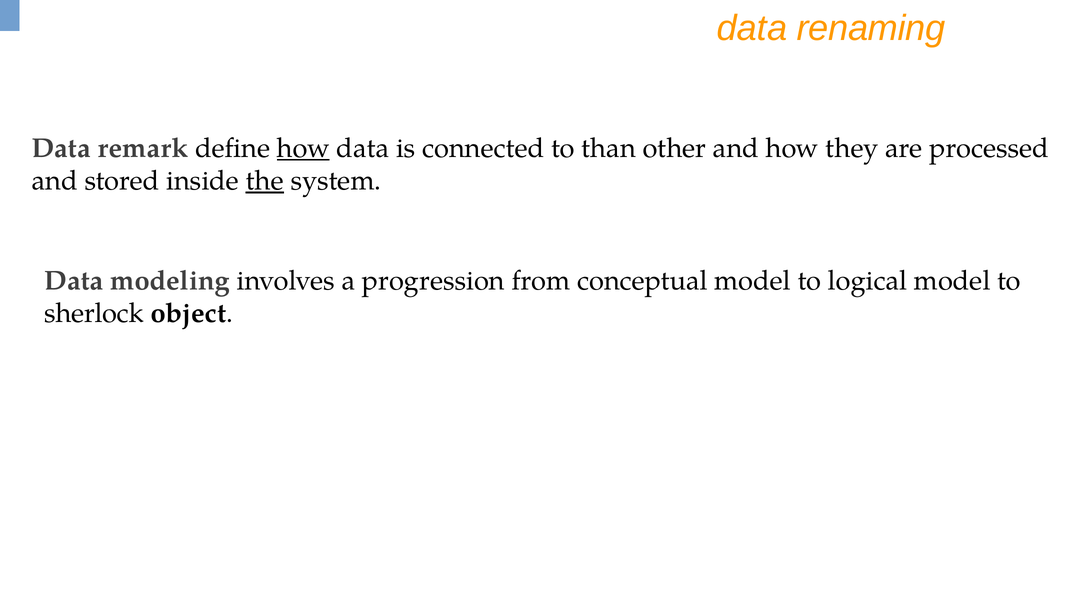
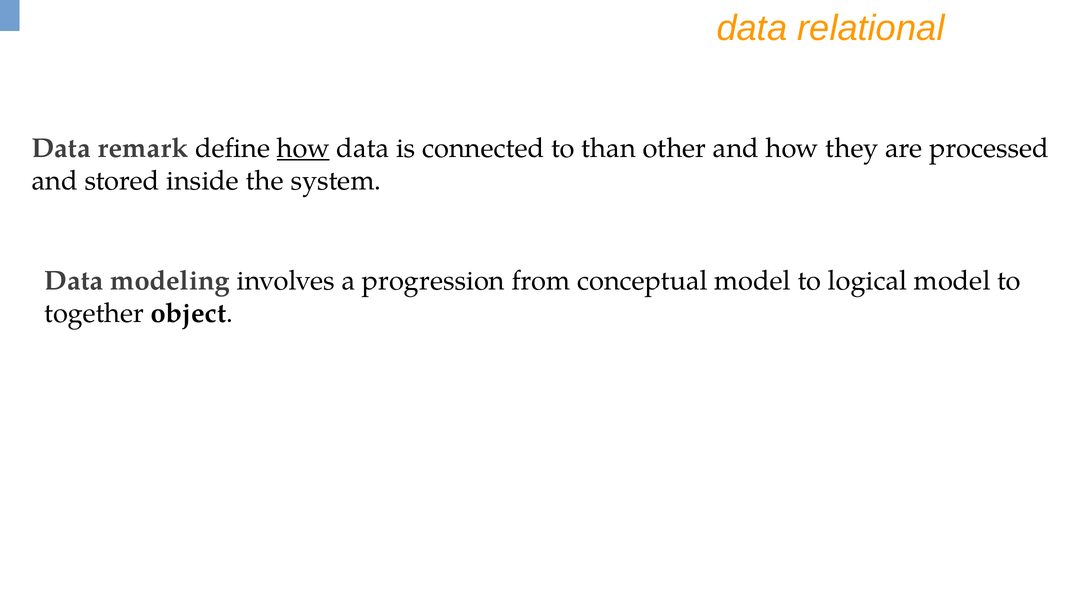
renaming: renaming -> relational (871, 28)
the underline: present -> none (265, 181)
sherlock: sherlock -> together (94, 314)
